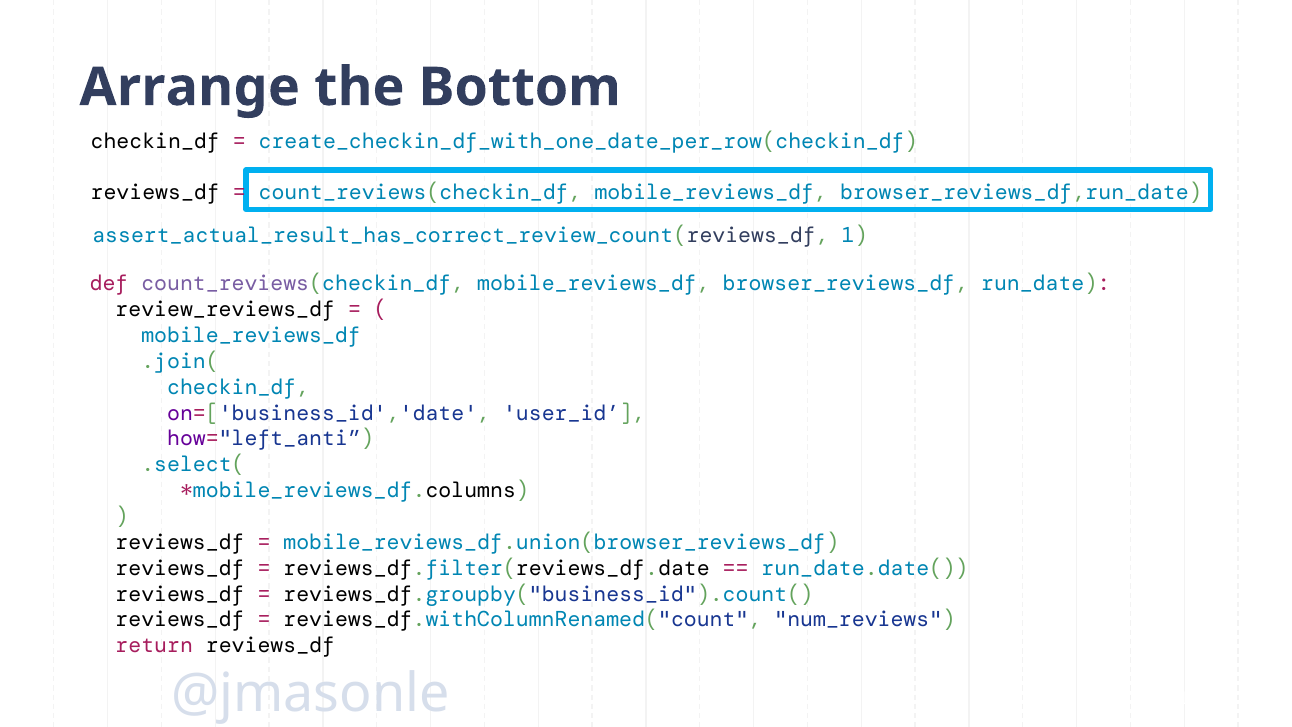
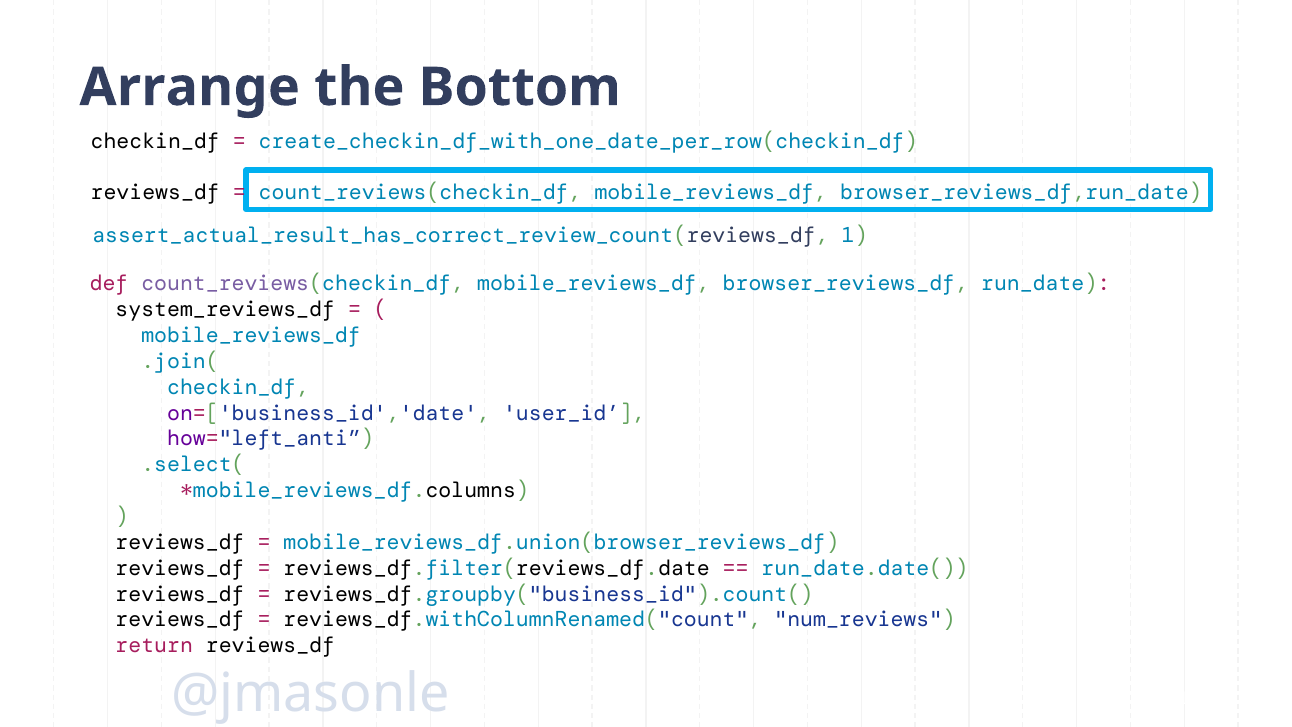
review_reviews_df: review_reviews_df -> system_reviews_df (225, 310)
